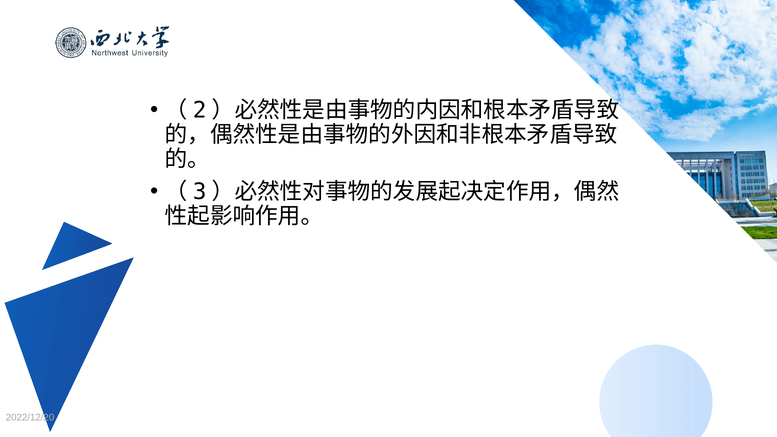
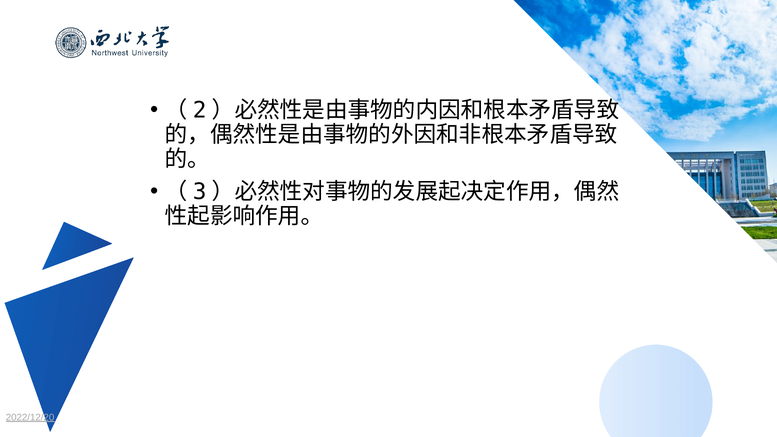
2022/12/20 underline: none -> present (30, 417)
